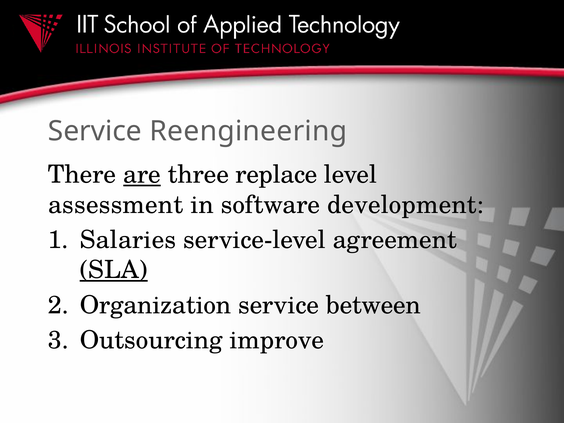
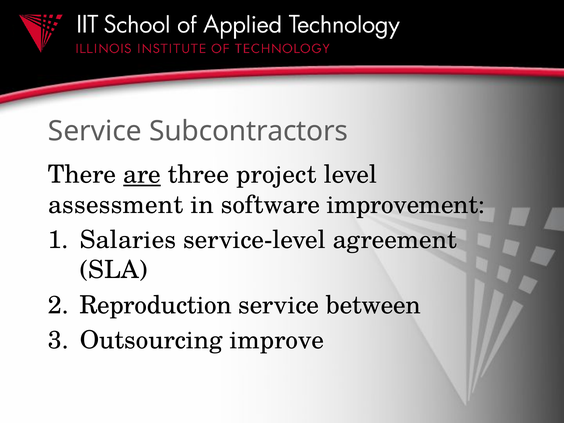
Reengineering: Reengineering -> Subcontractors (249, 131)
replace: replace -> project (276, 175)
development: development -> improvement (406, 205)
SLA underline: present -> none (114, 270)
Organization: Organization -> Reproduction (156, 305)
